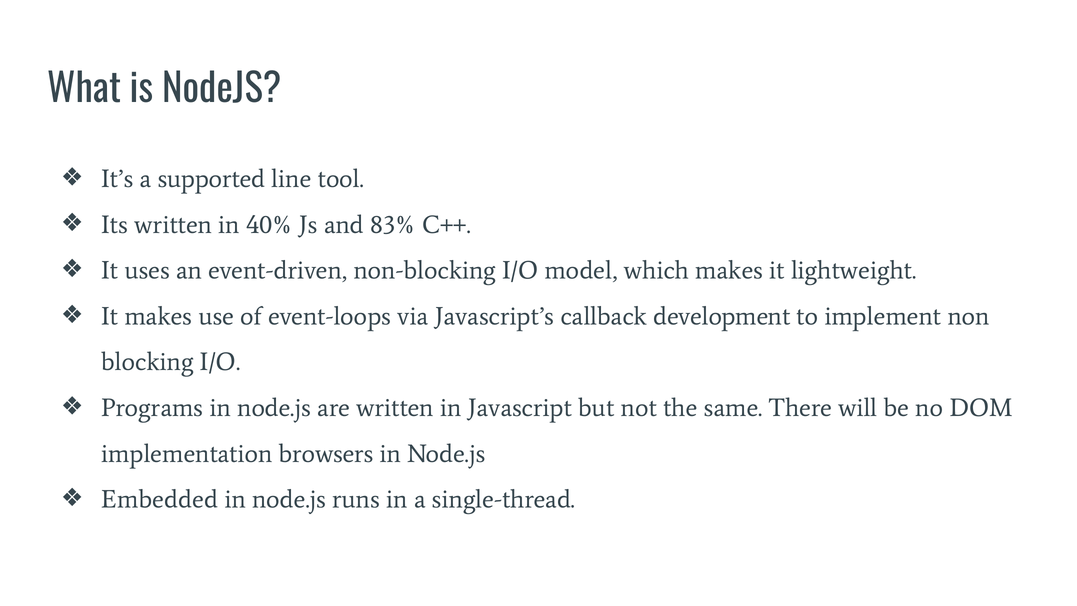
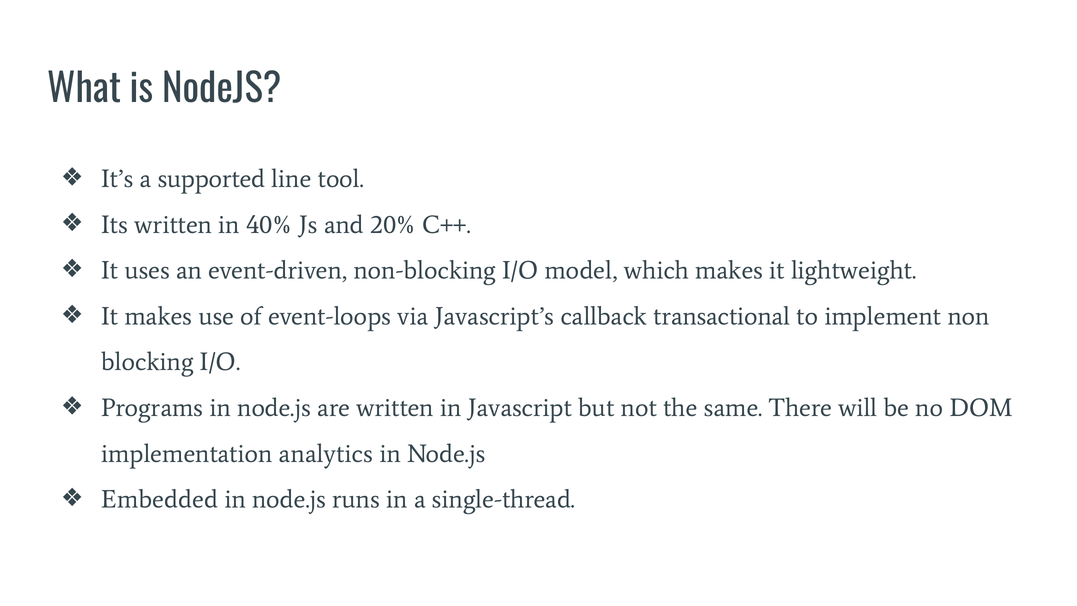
83%: 83% -> 20% (393, 225)
development: development -> transactional (722, 316)
browsers: browsers -> analytics (326, 454)
